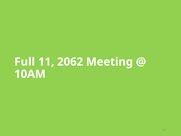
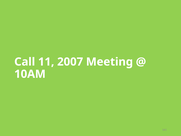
Full: Full -> Call (25, 62)
2062: 2062 -> 2007 (70, 62)
